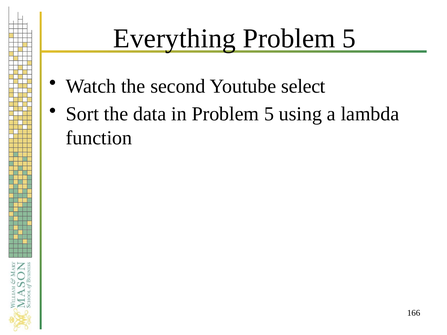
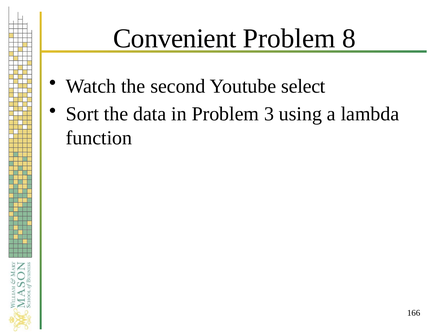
Everything: Everything -> Convenient (175, 38)
5: 5 -> 8 (349, 38)
in Problem 5: 5 -> 3 (269, 114)
